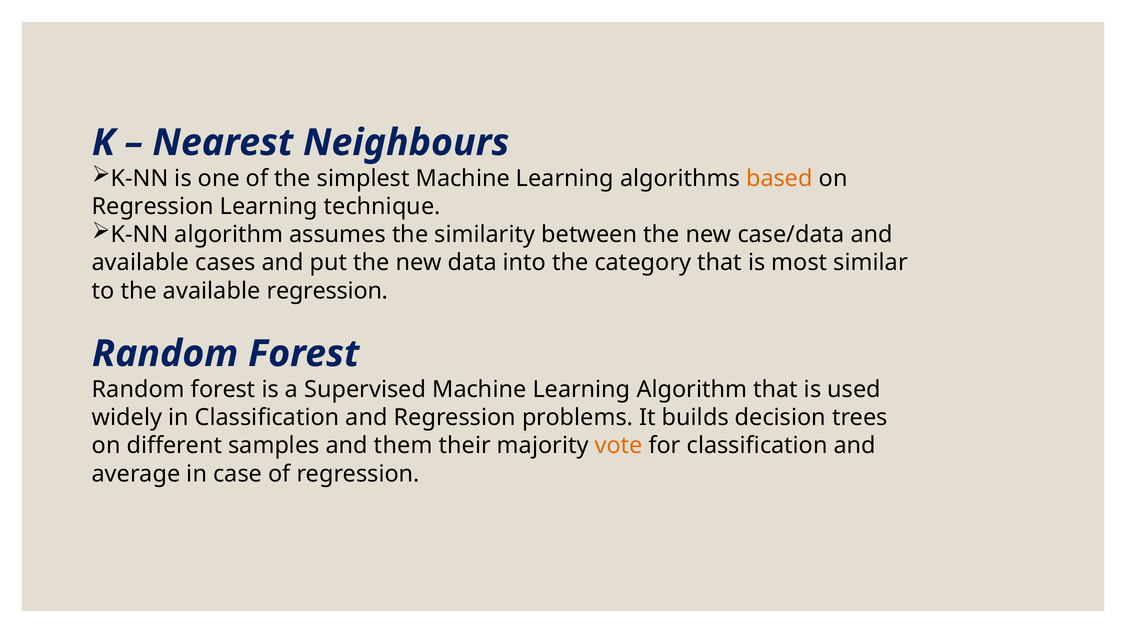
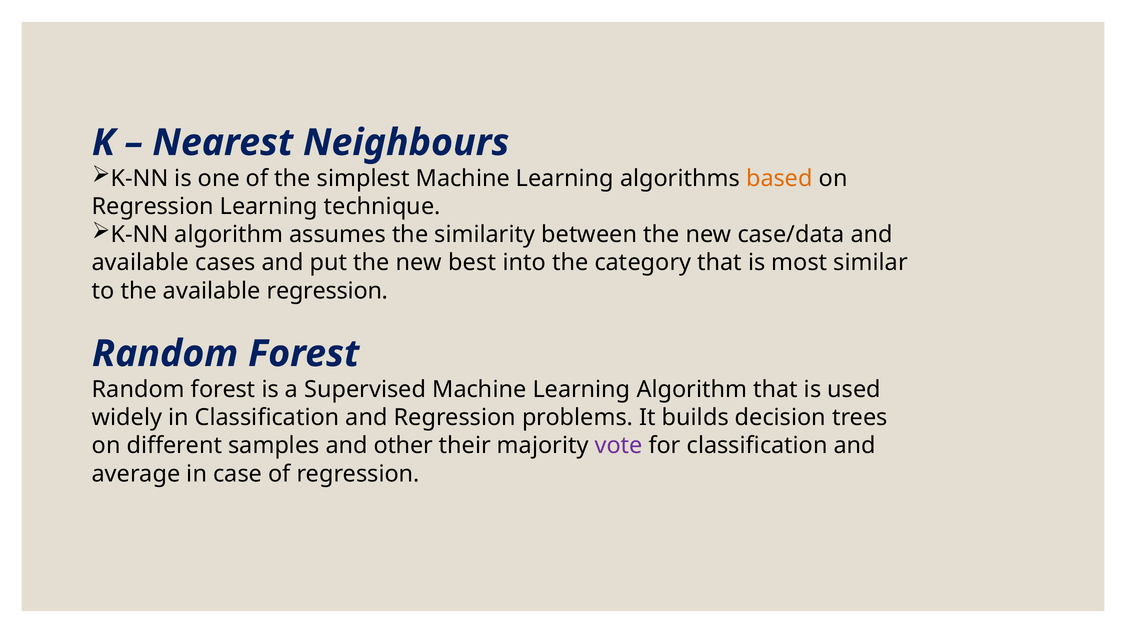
data: data -> best (472, 263)
them: them -> other (403, 446)
vote colour: orange -> purple (619, 446)
